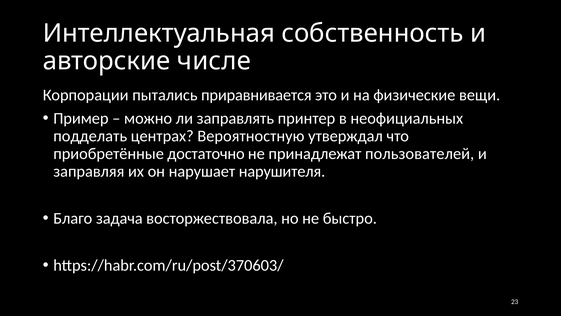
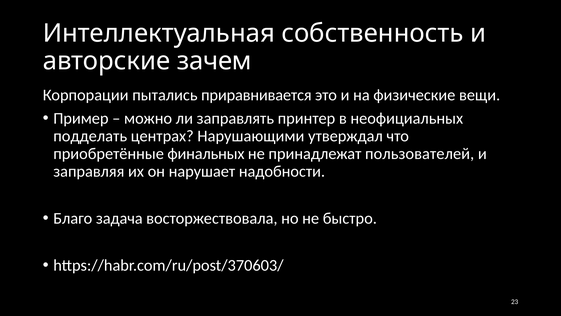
числе: числе -> зачем (214, 61)
Вероятностную: Вероятностную -> Нарушающими (251, 136)
достаточно: достаточно -> финальных (206, 154)
нарушителя: нарушителя -> надобности (282, 171)
